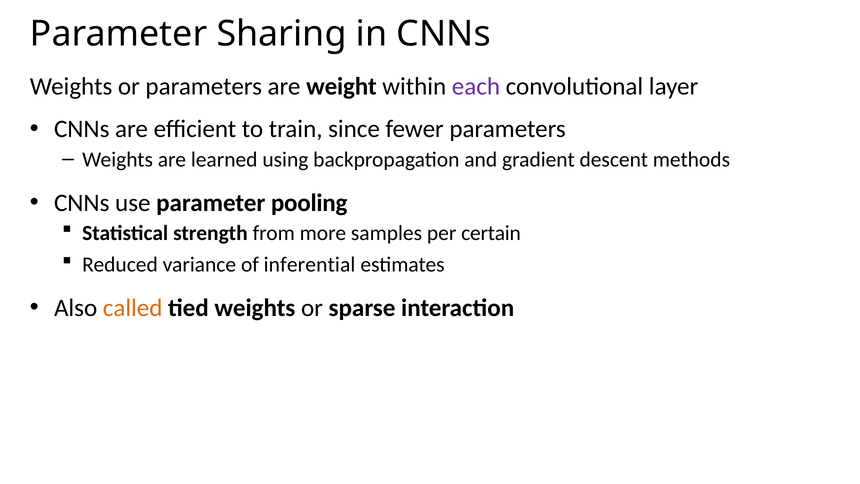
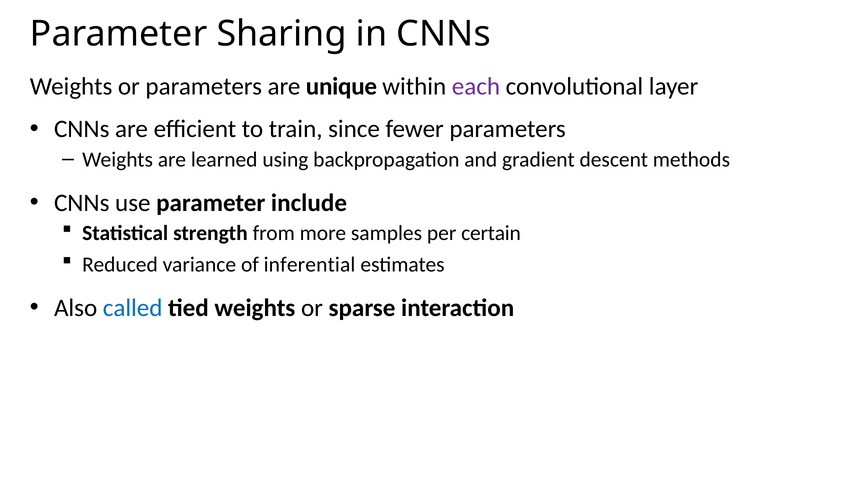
weight: weight -> unique (341, 87)
pooling: pooling -> include (309, 203)
called colour: orange -> blue (133, 308)
